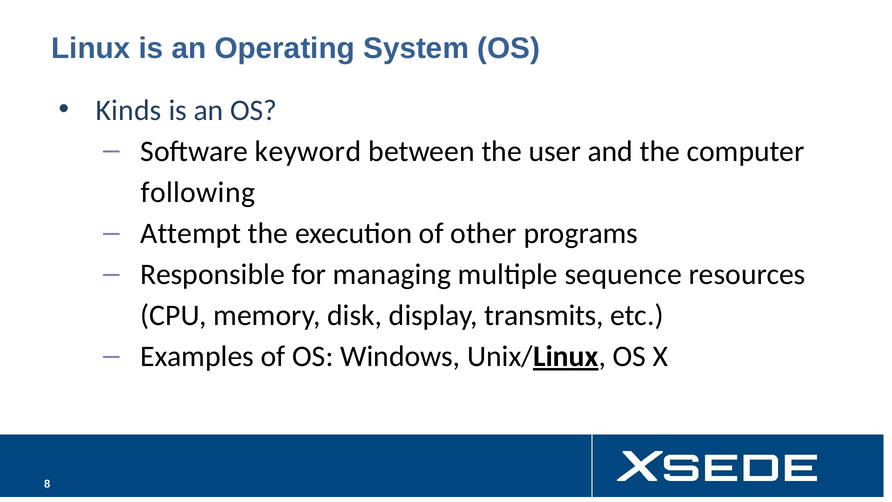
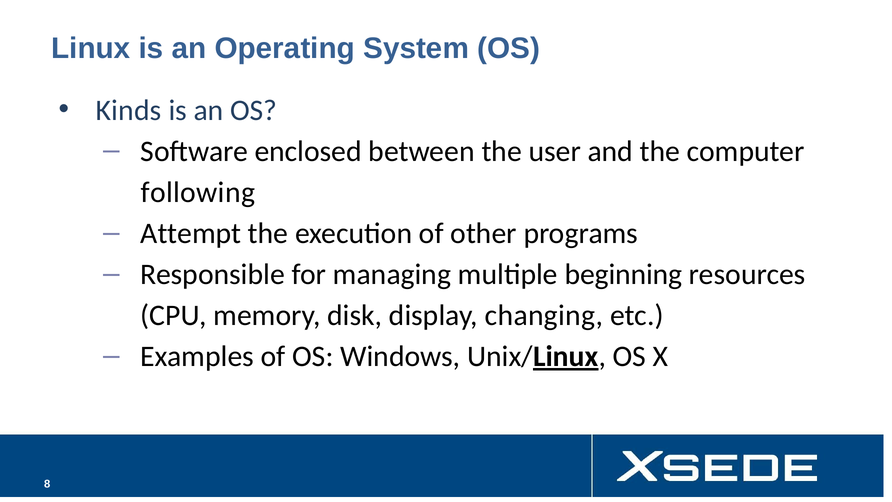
keyword: keyword -> enclosed (308, 151)
sequence: sequence -> beginning (623, 274)
transmits: transmits -> changing (544, 315)
